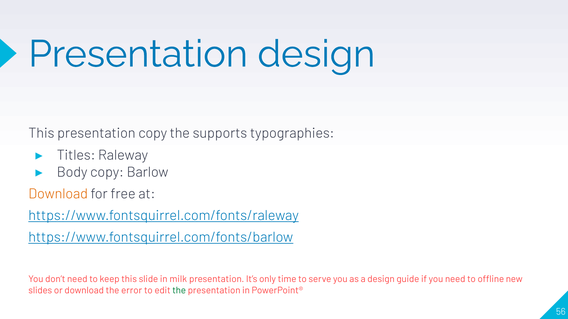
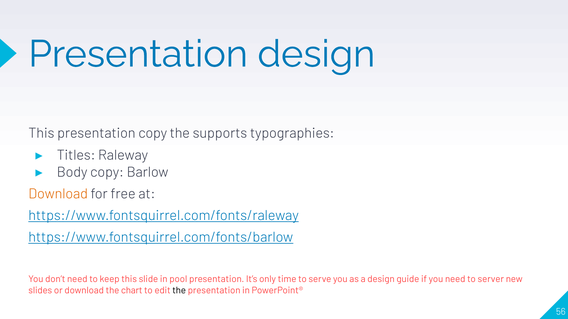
milk: milk -> pool (178, 280)
offline: offline -> server (491, 280)
error: error -> chart (132, 291)
the colour: green -> black (179, 291)
